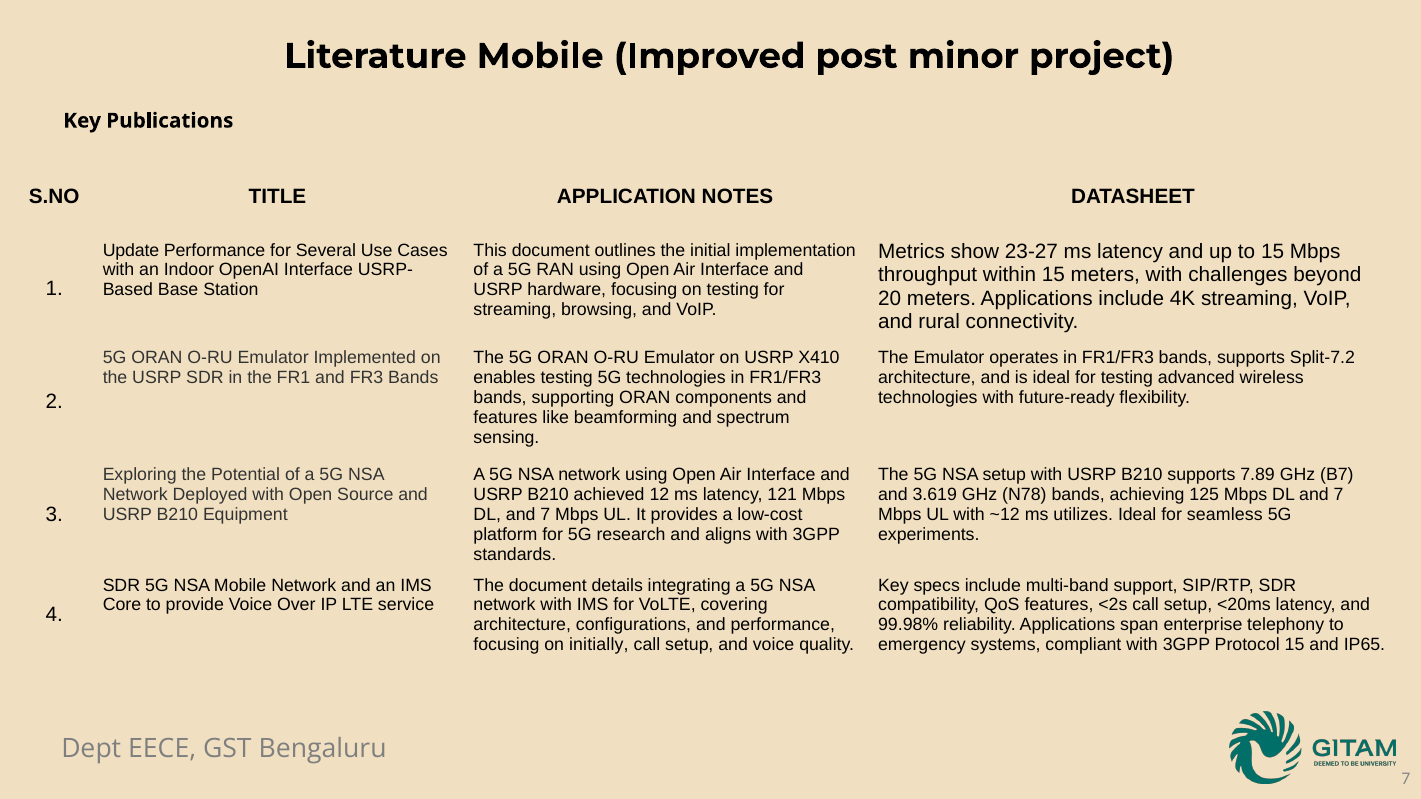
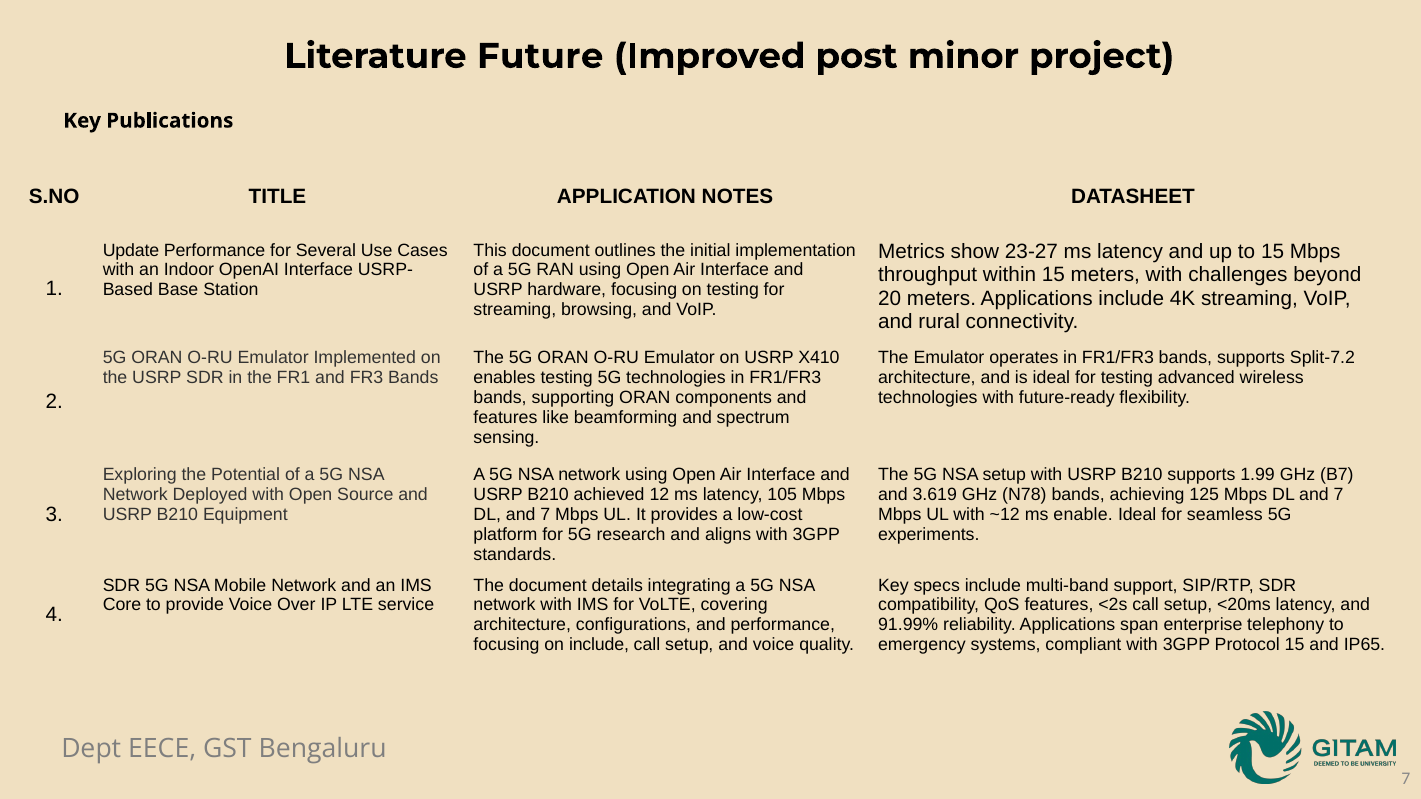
Literature Mobile: Mobile -> Future (540, 56)
7.89: 7.89 -> 1.99 (1258, 475)
121: 121 -> 105 (782, 495)
utilizes: utilizes -> enable (1083, 515)
99.98%: 99.98% -> 91.99% (908, 625)
on initially: initially -> include (599, 645)
